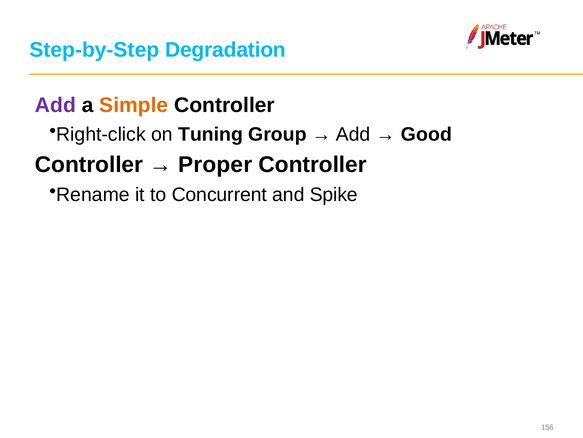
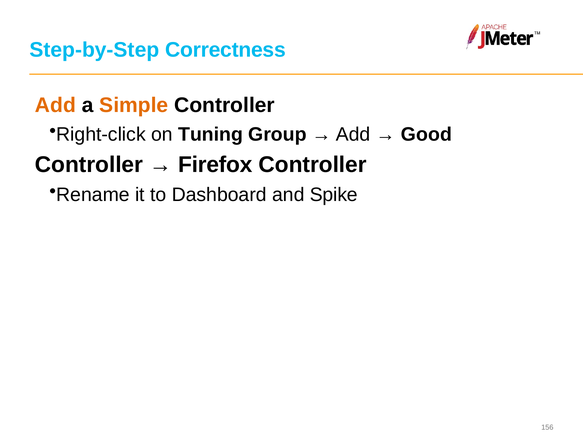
Degradation: Degradation -> Correctness (225, 50)
Add colour: purple -> orange (55, 105)
Proper: Proper -> Firefox (215, 164)
Concurrent: Concurrent -> Dashboard (219, 194)
